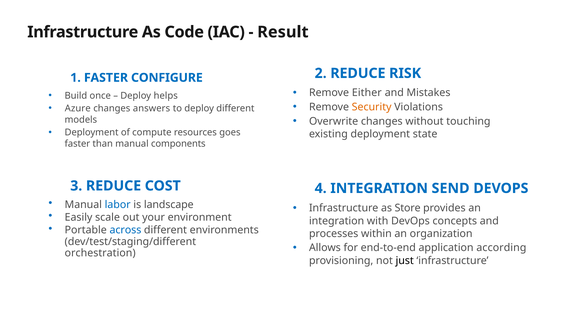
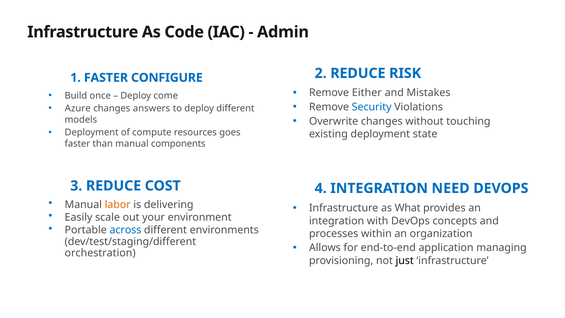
Result: Result -> Admin (283, 32)
helps: helps -> come (166, 96)
Security colour: orange -> blue (372, 107)
SEND: SEND -> NEED (451, 188)
labor colour: blue -> orange (118, 204)
landscape: landscape -> delivering (169, 204)
Store: Store -> What (408, 208)
according: according -> managing (501, 248)
